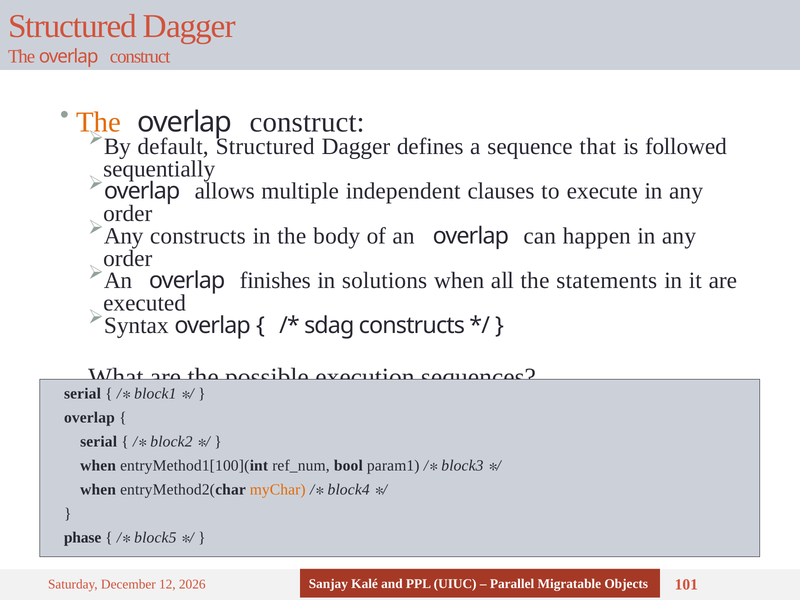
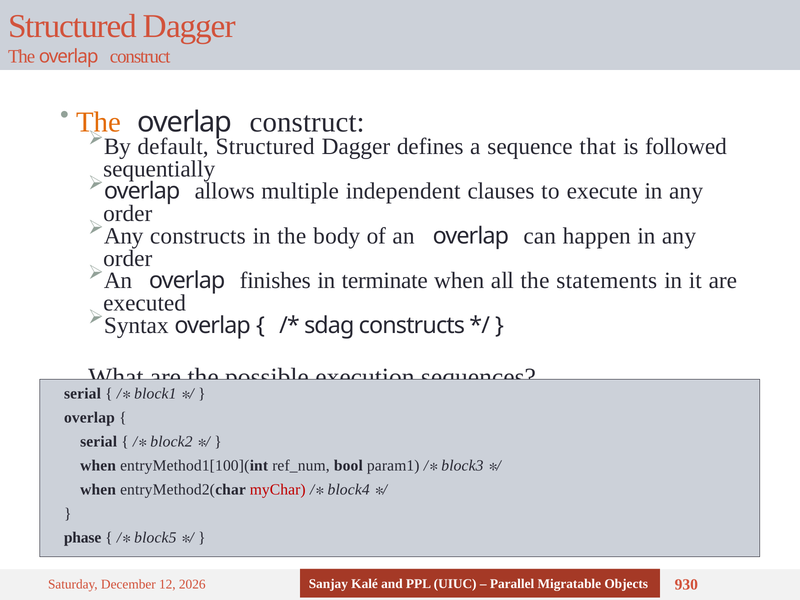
solutions: solutions -> terminate (385, 281)
myChar colour: orange -> red (278, 490)
101: 101 -> 930 (686, 585)
